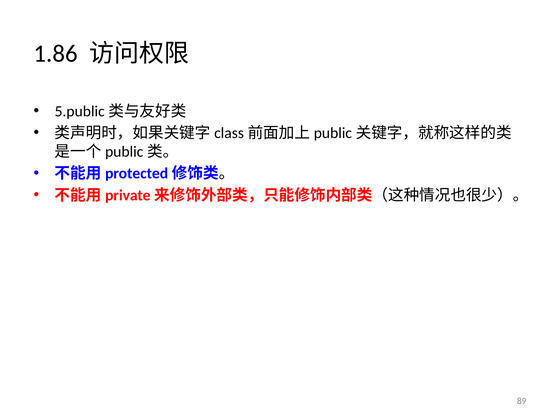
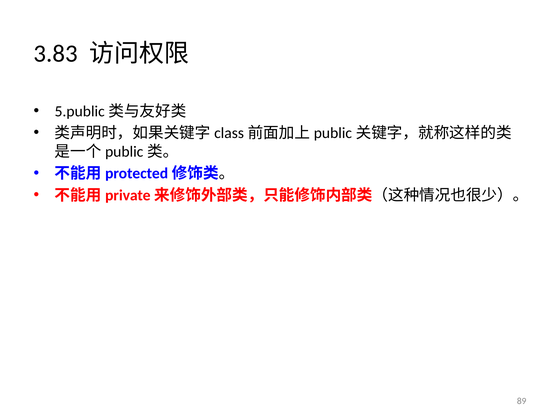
1.86: 1.86 -> 3.83 (56, 54)
